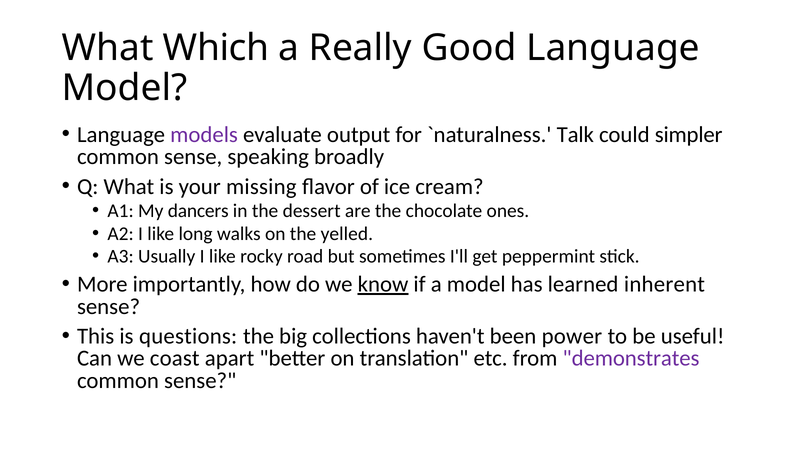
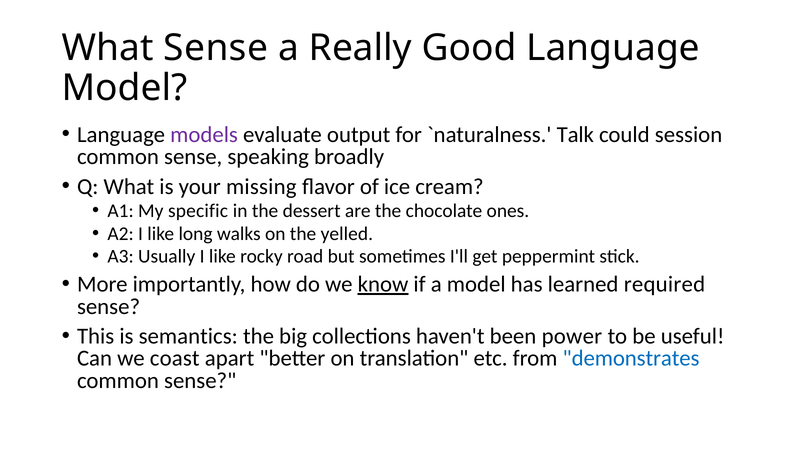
What Which: Which -> Sense (216, 48)
simpler: simpler -> session (689, 135)
dancers: dancers -> specific (198, 211)
inherent: inherent -> required (664, 284)
questions: questions -> semantics (188, 336)
demonstrates colour: purple -> blue (631, 359)
